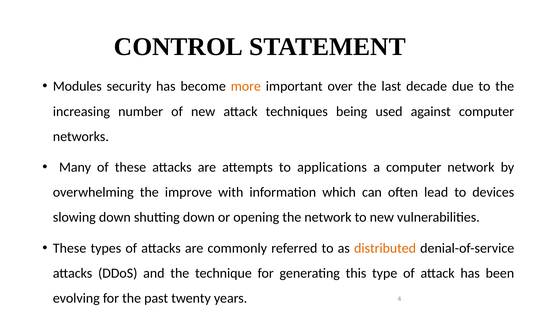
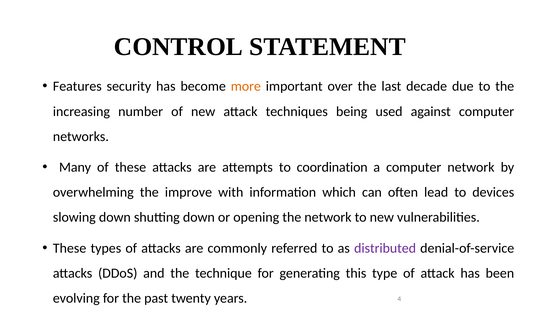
Modules: Modules -> Features (77, 86)
applications: applications -> coordination (332, 167)
distributed colour: orange -> purple (385, 248)
